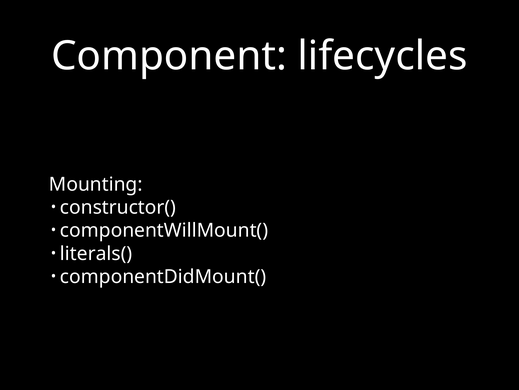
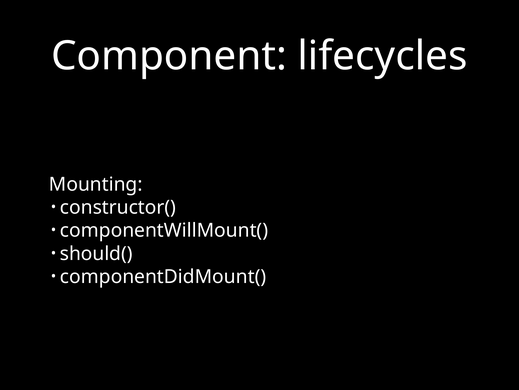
literals(: literals( -> should( (96, 253)
